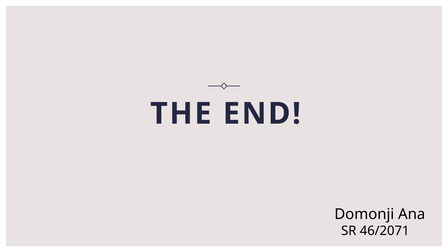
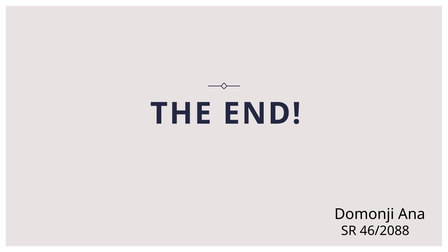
46/2071: 46/2071 -> 46/2088 (385, 231)
